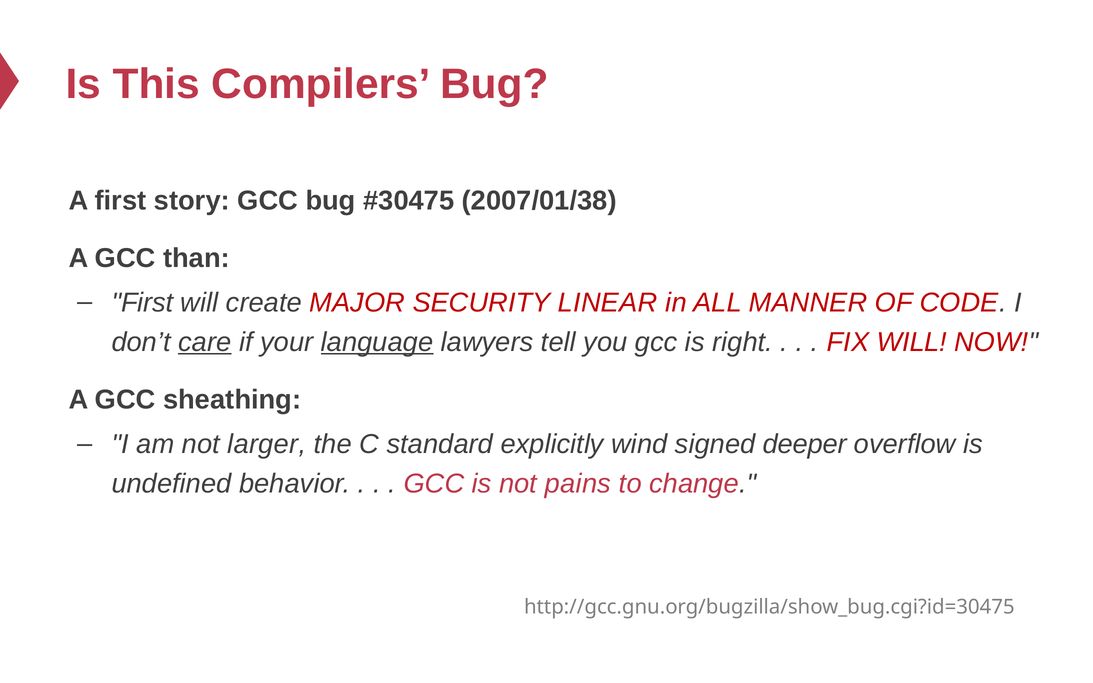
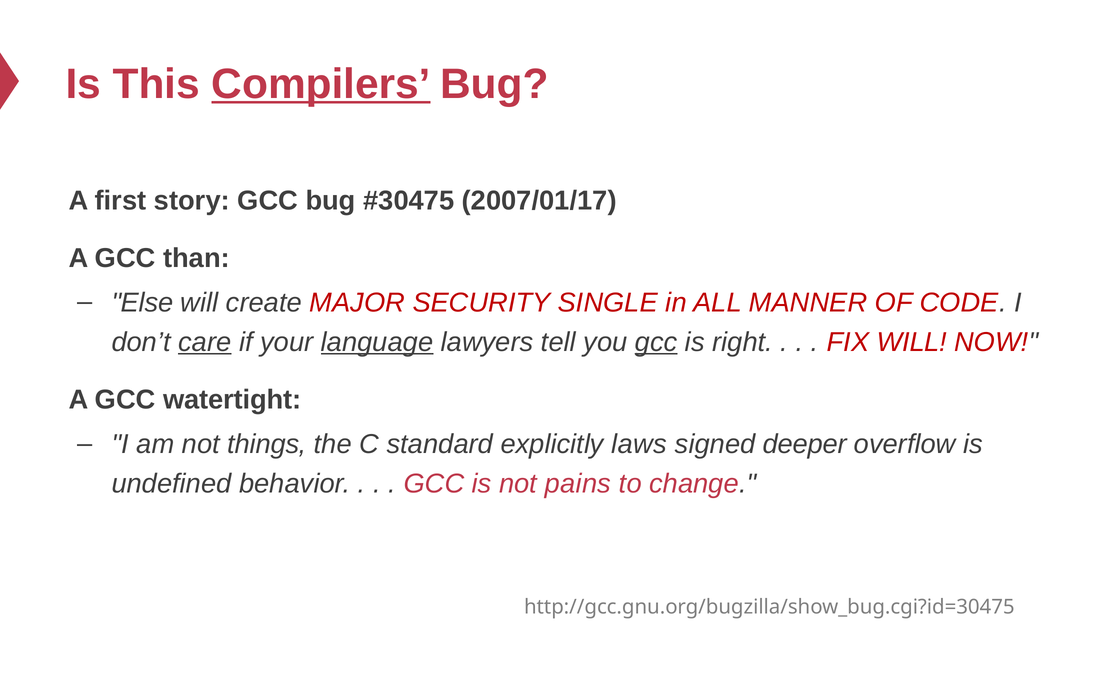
Compilers underline: none -> present (321, 84)
2007/01/38: 2007/01/38 -> 2007/01/17 (539, 201)
First: First -> Else (142, 303)
LINEAR: LINEAR -> SINGLE (608, 303)
gcc underline: none -> present (656, 342)
sheathing: sheathing -> watertight (232, 400)
larger: larger -> things (267, 445)
wind: wind -> laws (639, 445)
